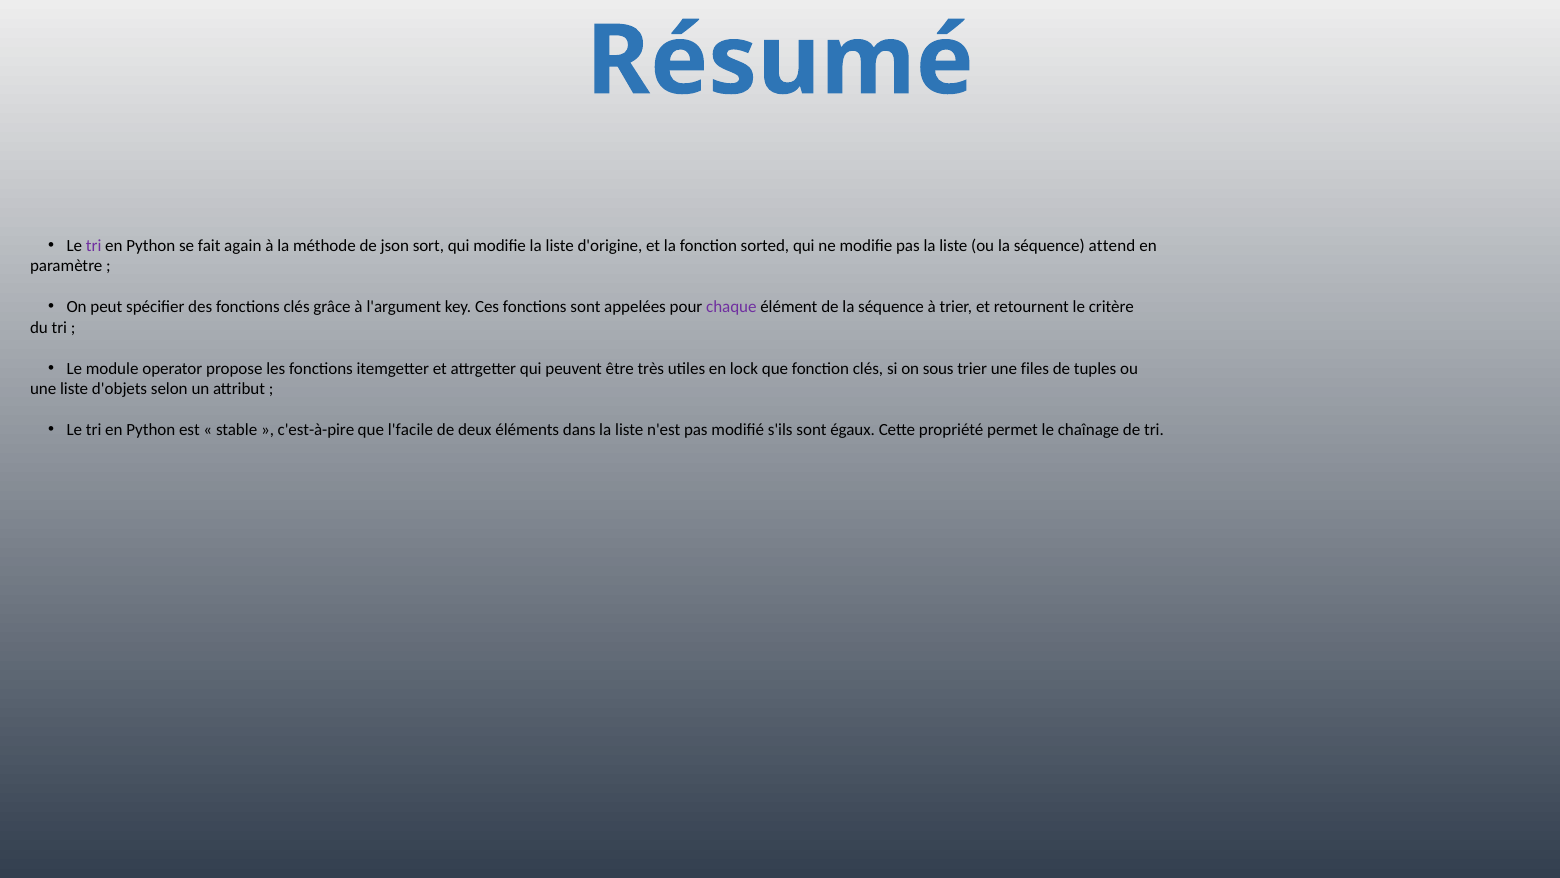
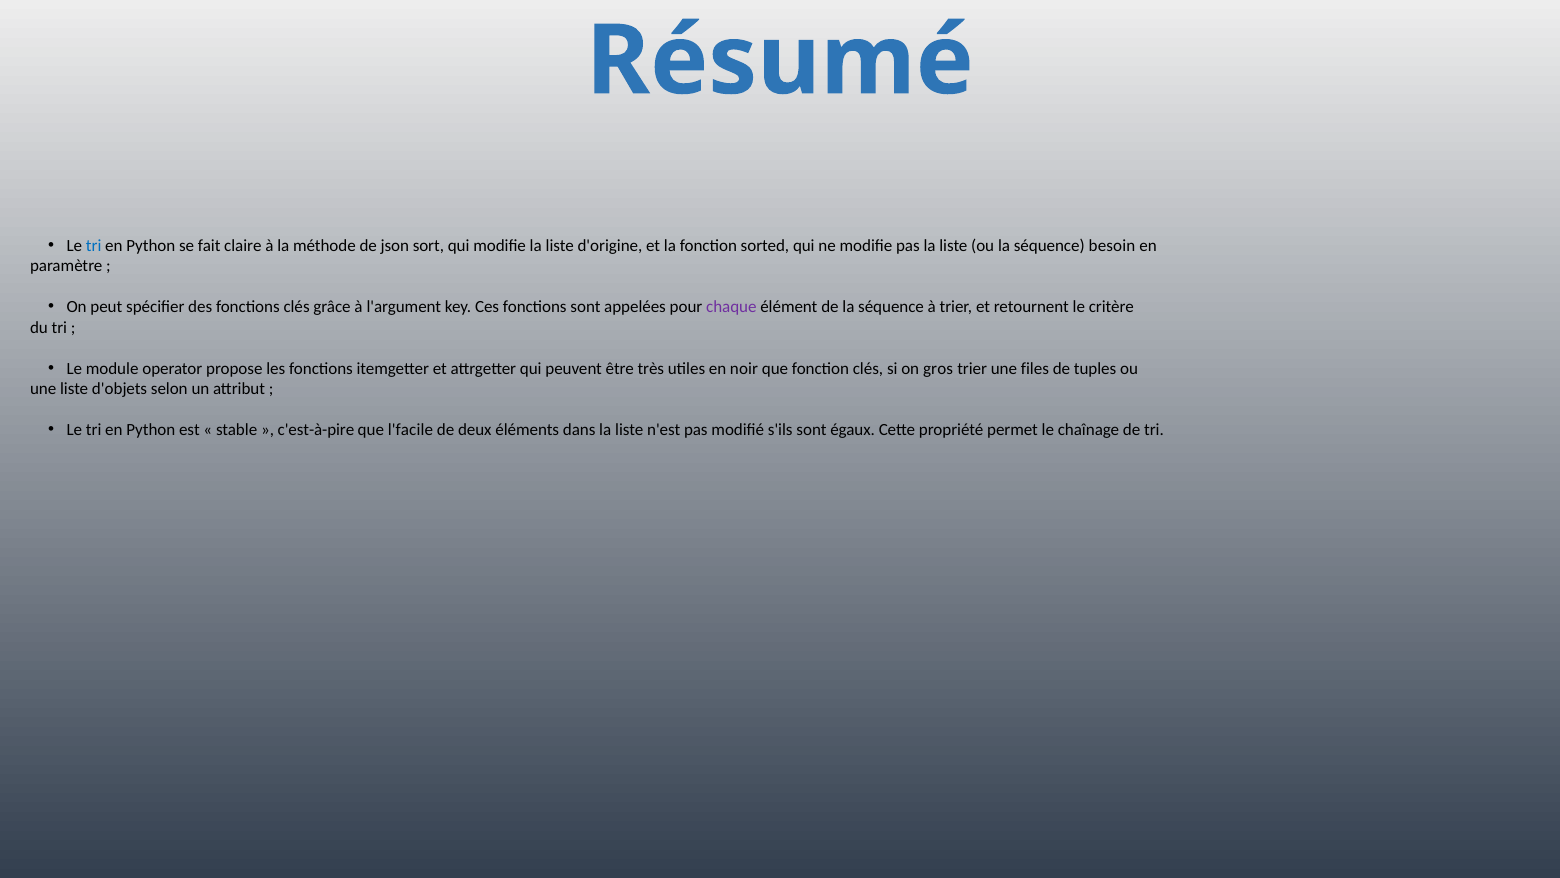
tri colour: purple -> blue (94, 246)
again: again -> claire (243, 246)
attend: attend -> besoin (1112, 246)
lock: lock -> noir (744, 368)
sous: sous -> gros (938, 368)
